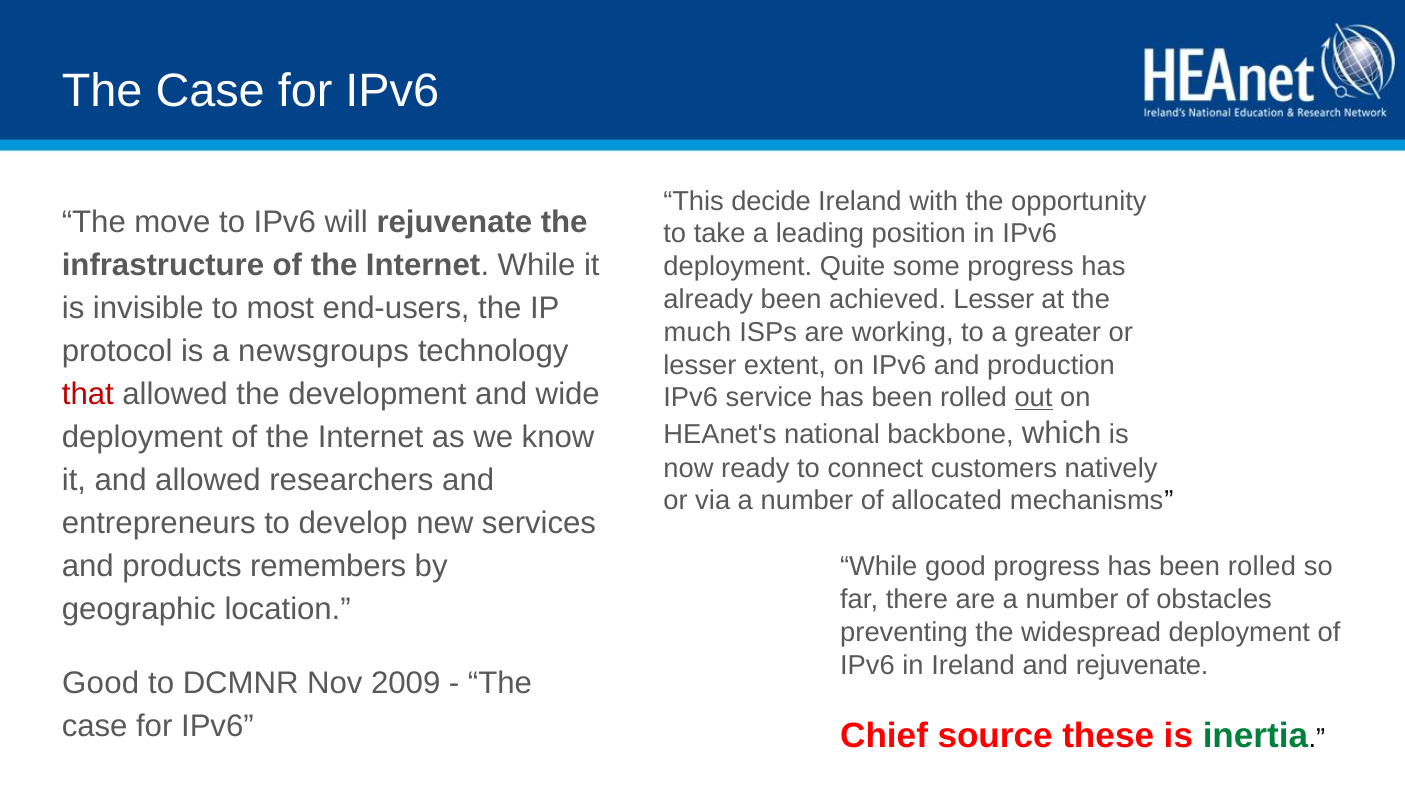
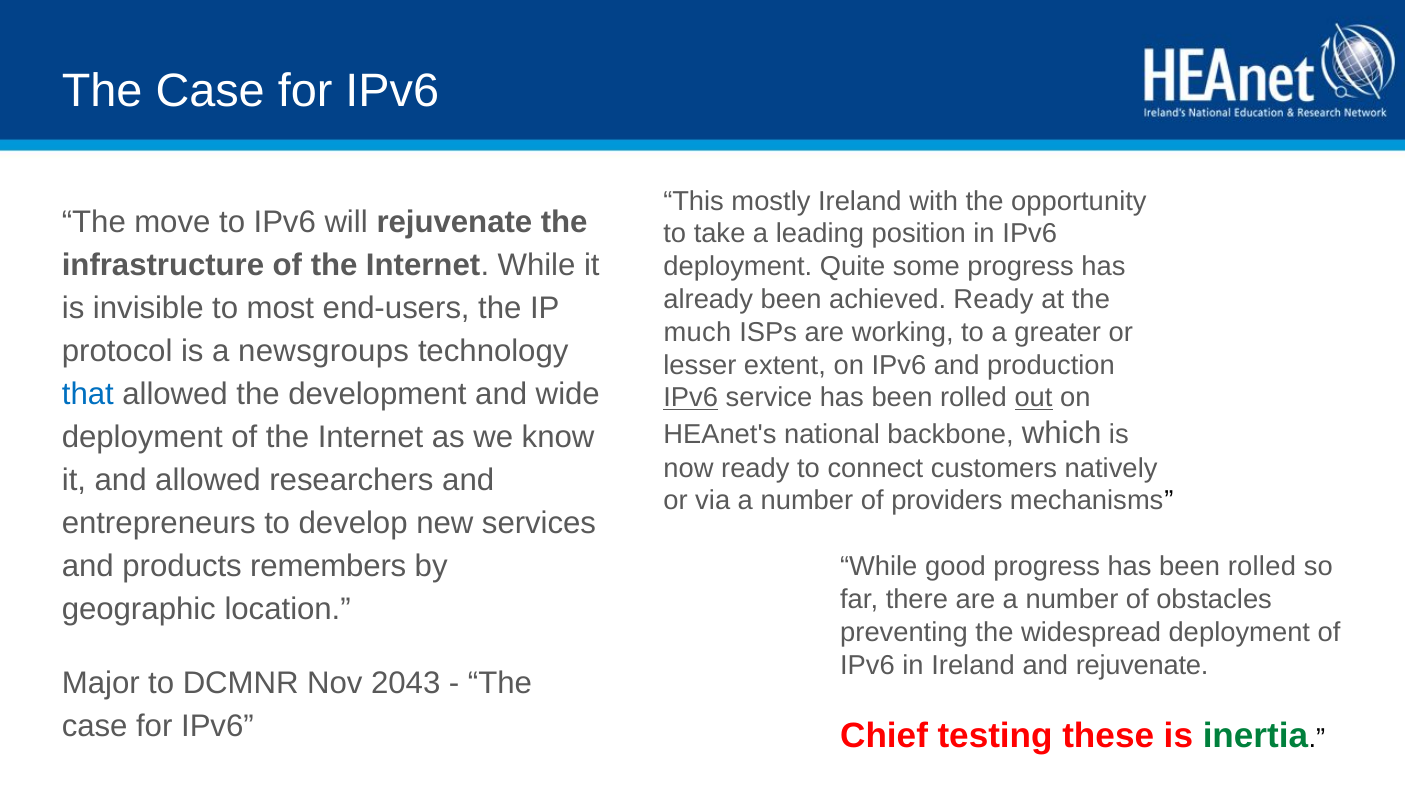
decide: decide -> mostly (771, 201)
achieved Lesser: Lesser -> Ready (993, 300)
that colour: red -> blue (88, 394)
IPv6 underline: none -> present (691, 398)
allocated: allocated -> providers (947, 501)
Good: Good -> Major (101, 684)
2009: 2009 -> 2043 (406, 684)
source: source -> testing (995, 736)
